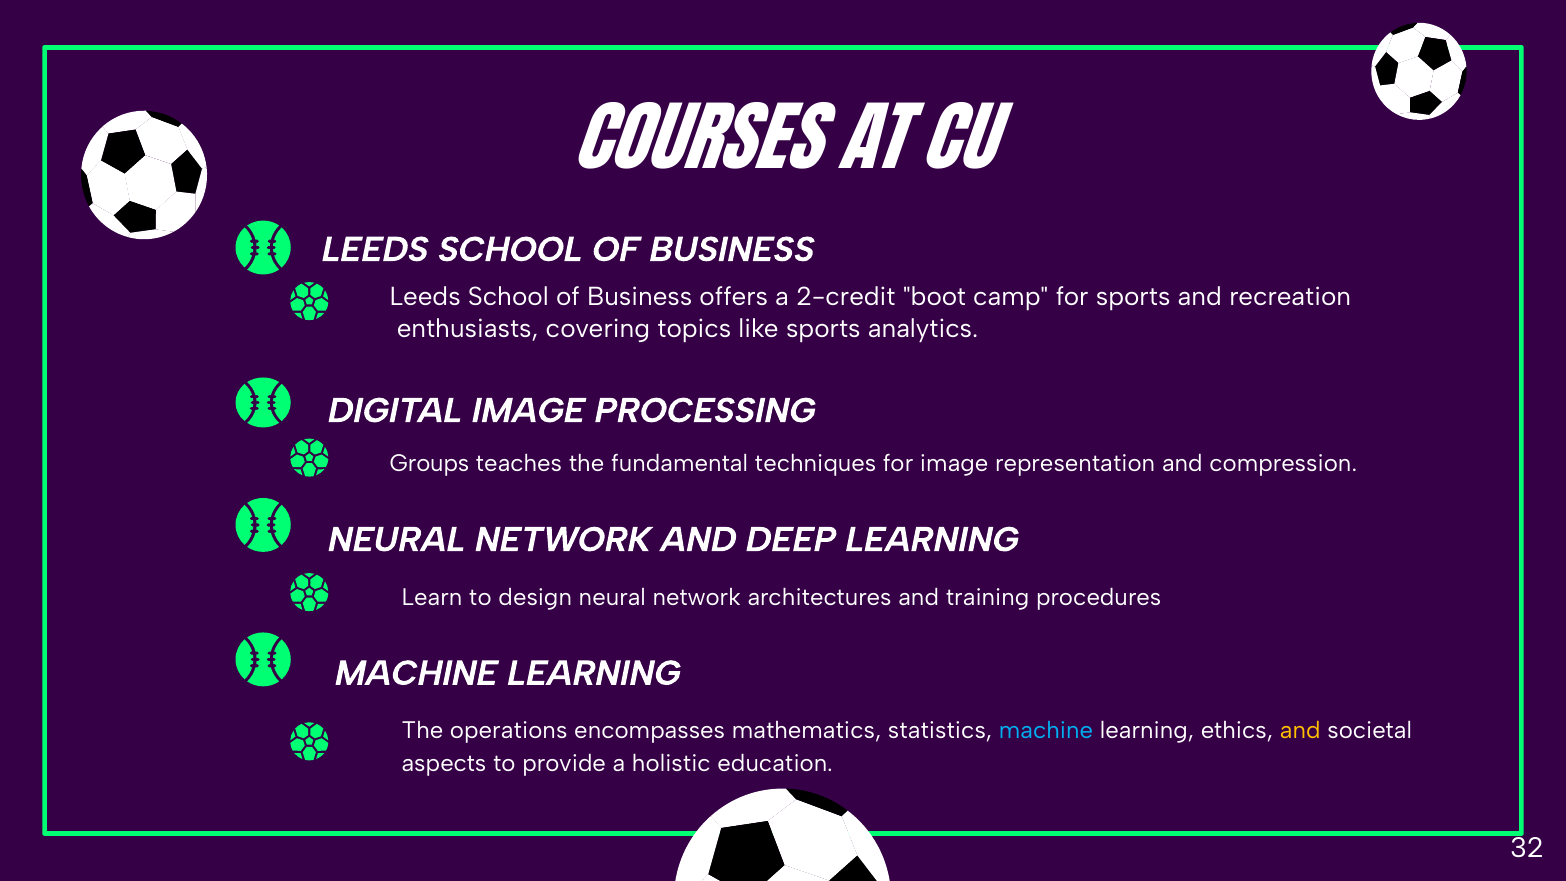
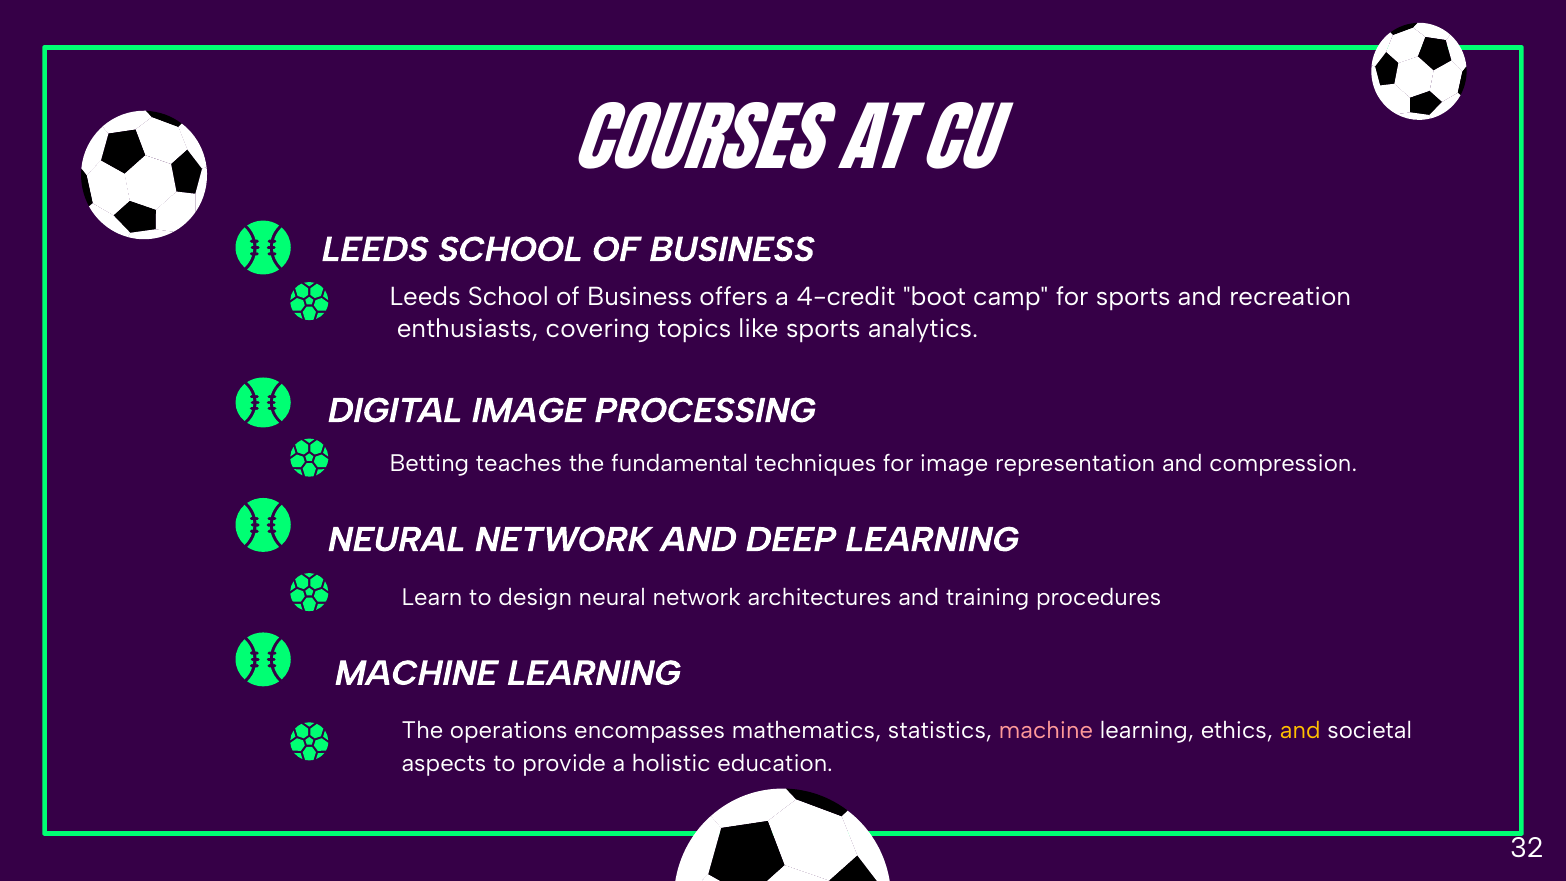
2-credit: 2-credit -> 4-credit (846, 297)
Groups: Groups -> Betting (429, 463)
machine colour: light blue -> pink (1046, 730)
